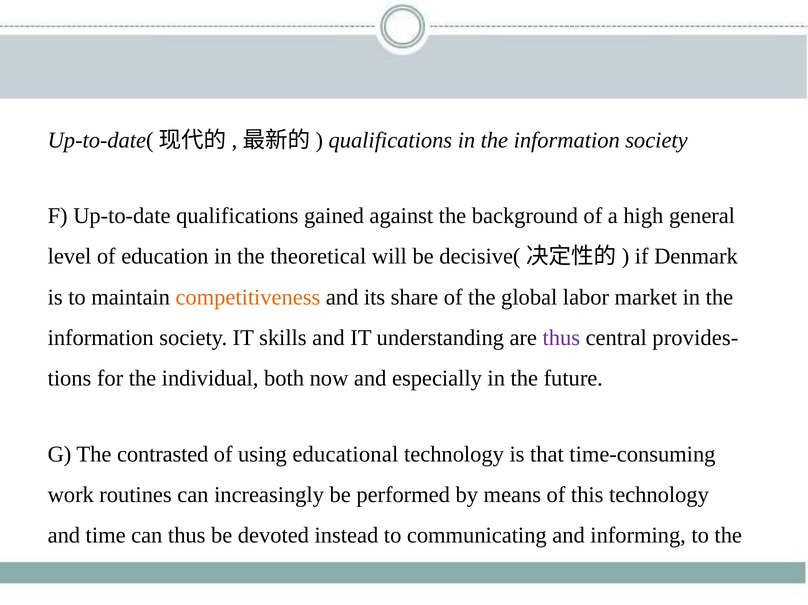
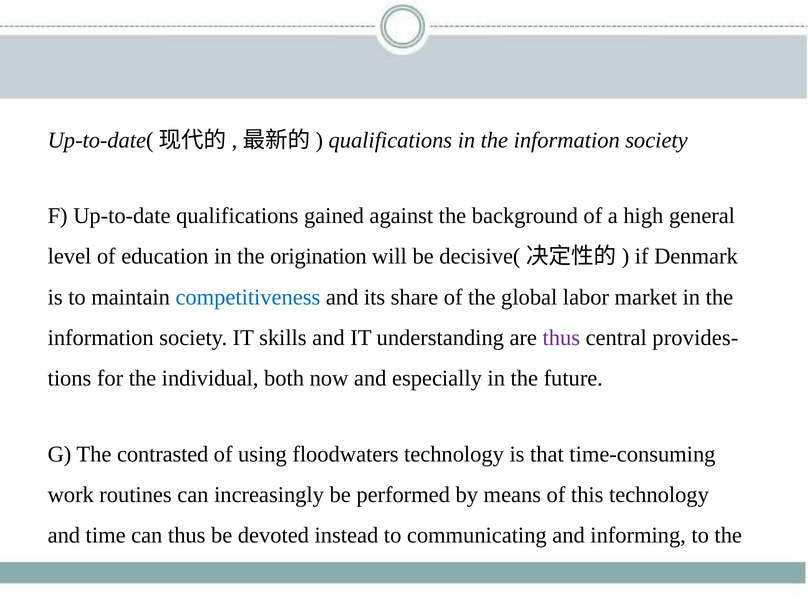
theoretical: theoretical -> origination (318, 256)
competitiveness colour: orange -> blue (248, 297)
educational: educational -> floodwaters (345, 454)
